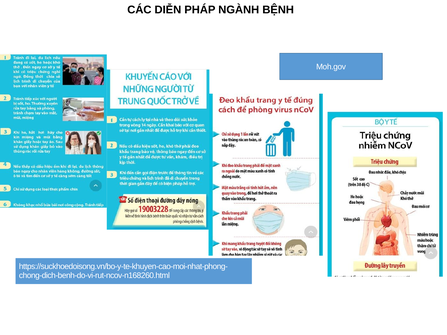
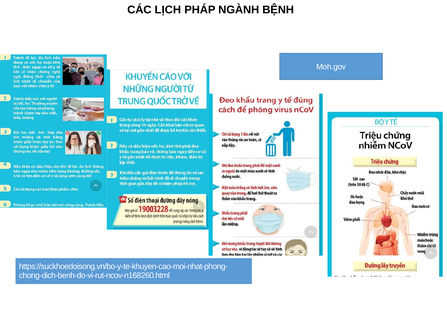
DIỄN: DIỄN -> LỊCH (168, 10)
